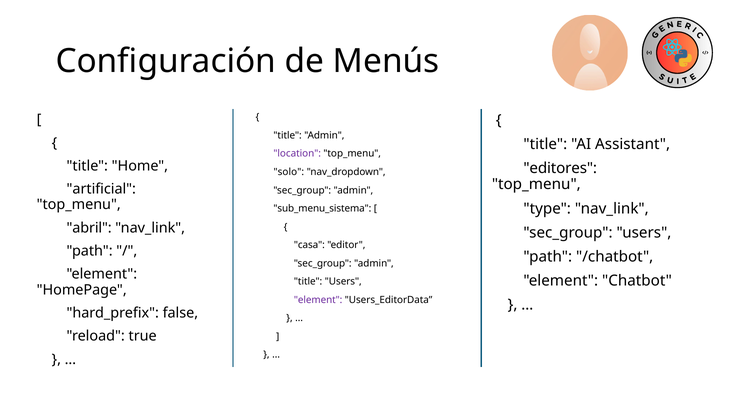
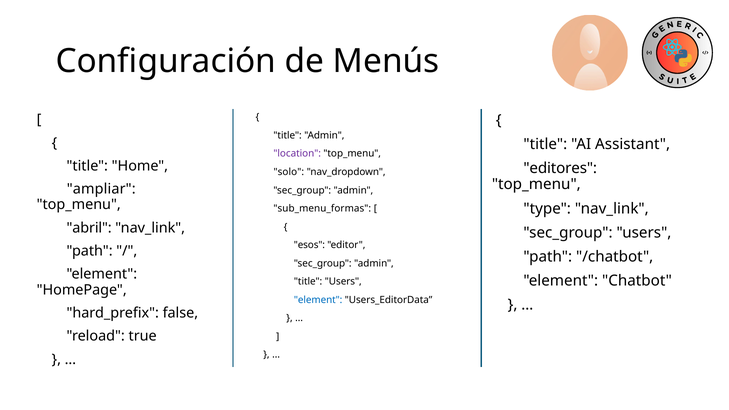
artificial: artificial -> ampliar (101, 189)
sub_menu_sistema: sub_menu_sistema -> sub_menu_formas (322, 209)
casa: casa -> esos (309, 245)
element colour: purple -> blue (318, 300)
